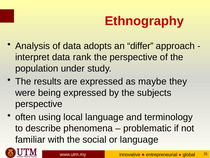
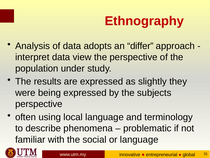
rank: rank -> view (82, 57)
maybe: maybe -> slightly (152, 81)
